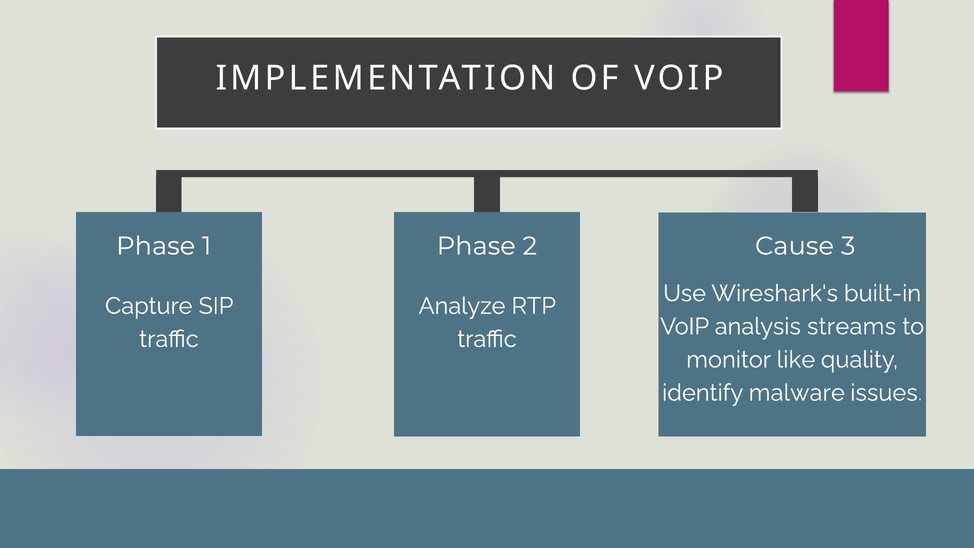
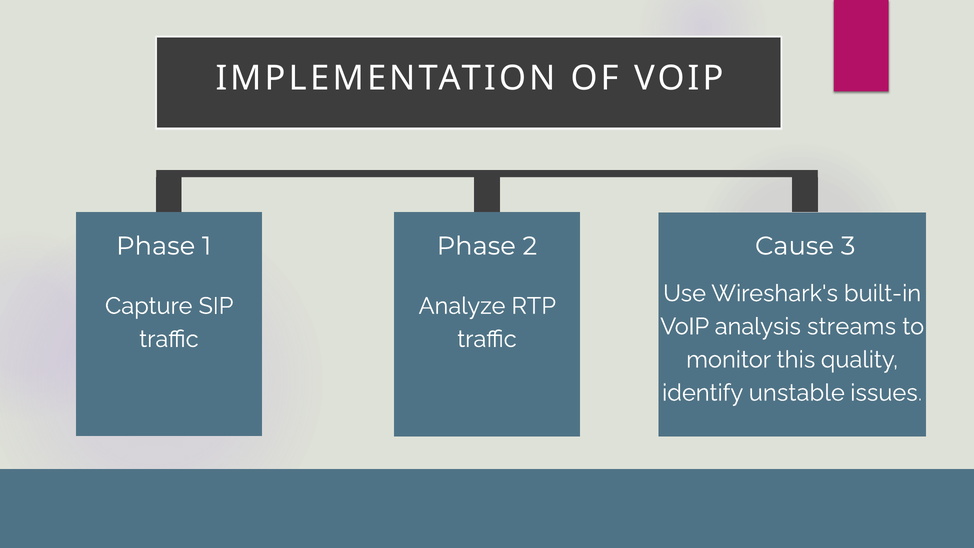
like: like -> this (796, 360)
malware: malware -> unstable (797, 393)
